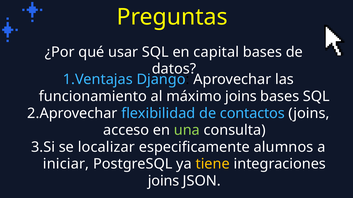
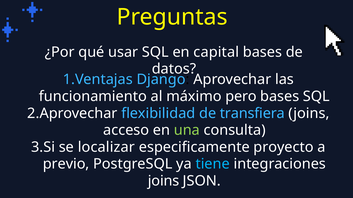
máximo joins: joins -> pero (241, 97)
contactos: contactos -> transfiera (252, 114)
alumnos: alumnos -> proyecto (284, 147)
iniciar: iniciar -> previo (66, 164)
tiene colour: yellow -> light blue (213, 164)
